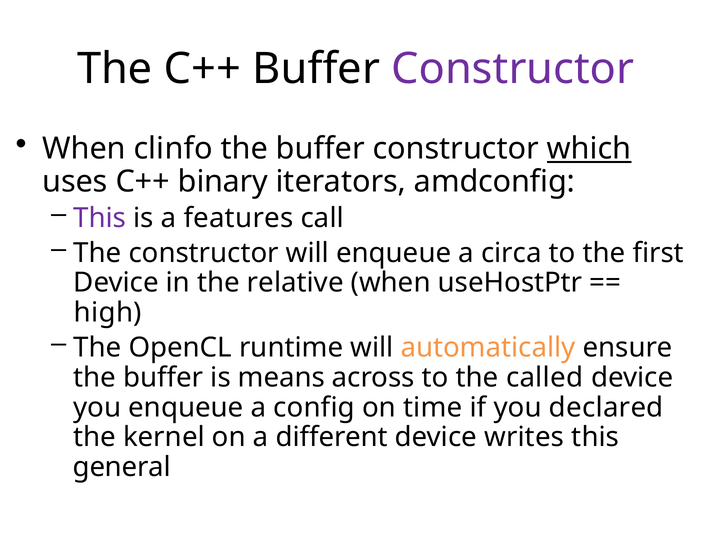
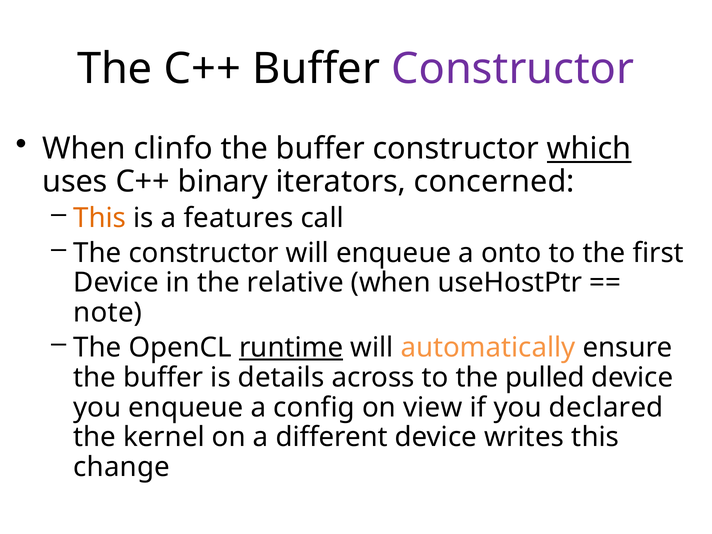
amdconfig: amdconfig -> concerned (494, 182)
This colour: purple -> orange (100, 218)
circa: circa -> onto (511, 253)
high: high -> note (108, 313)
runtime underline: none -> present (291, 348)
means: means -> details (281, 377)
called: called -> pulled (545, 377)
time: time -> view (433, 407)
general: general -> change (122, 467)
